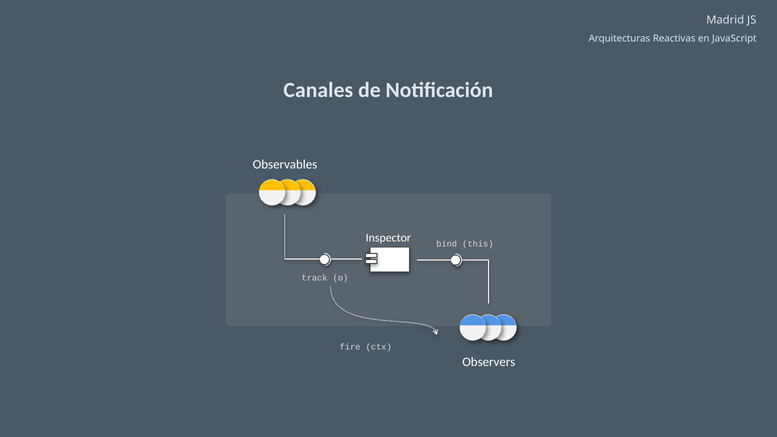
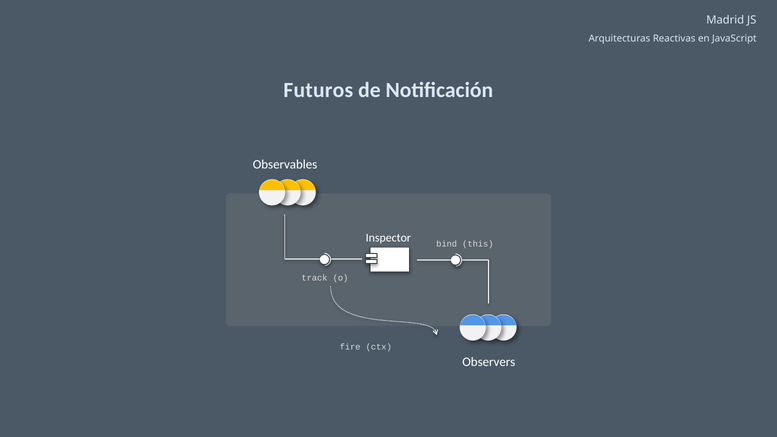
Canales: Canales -> Futuros (318, 90)
